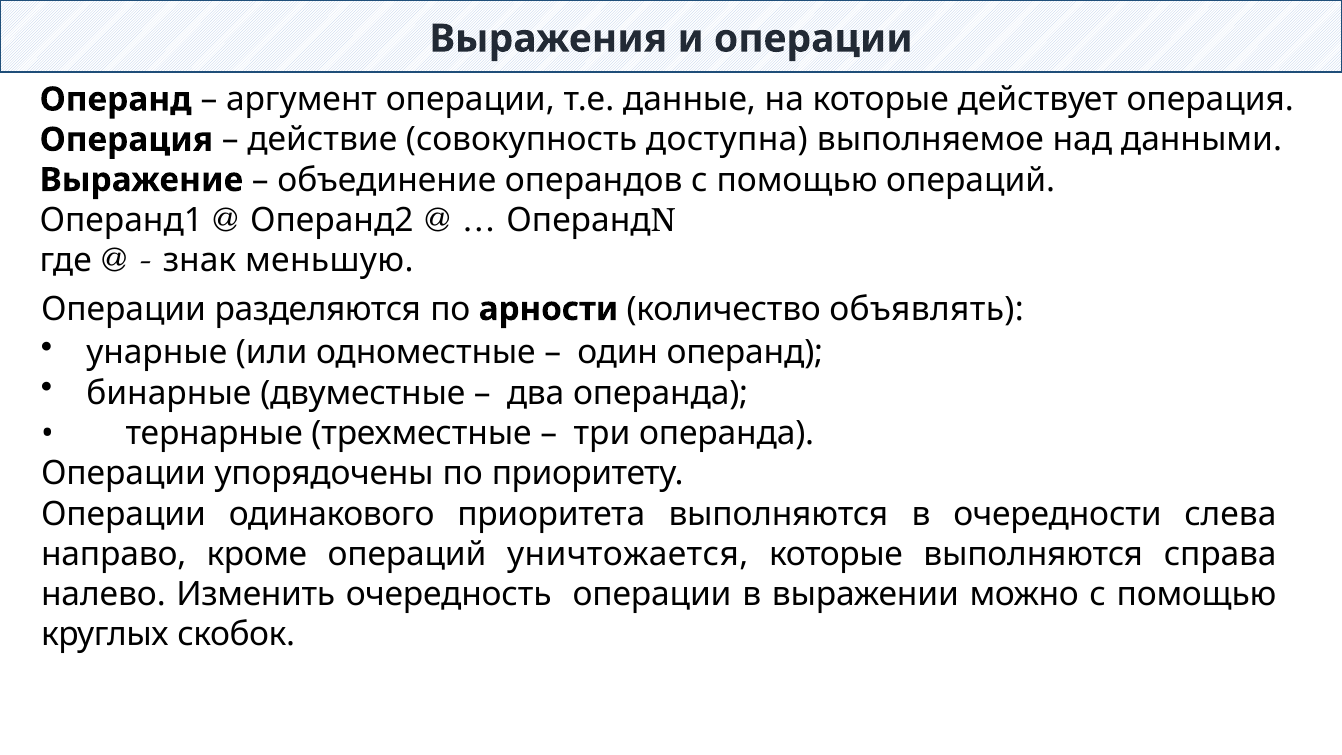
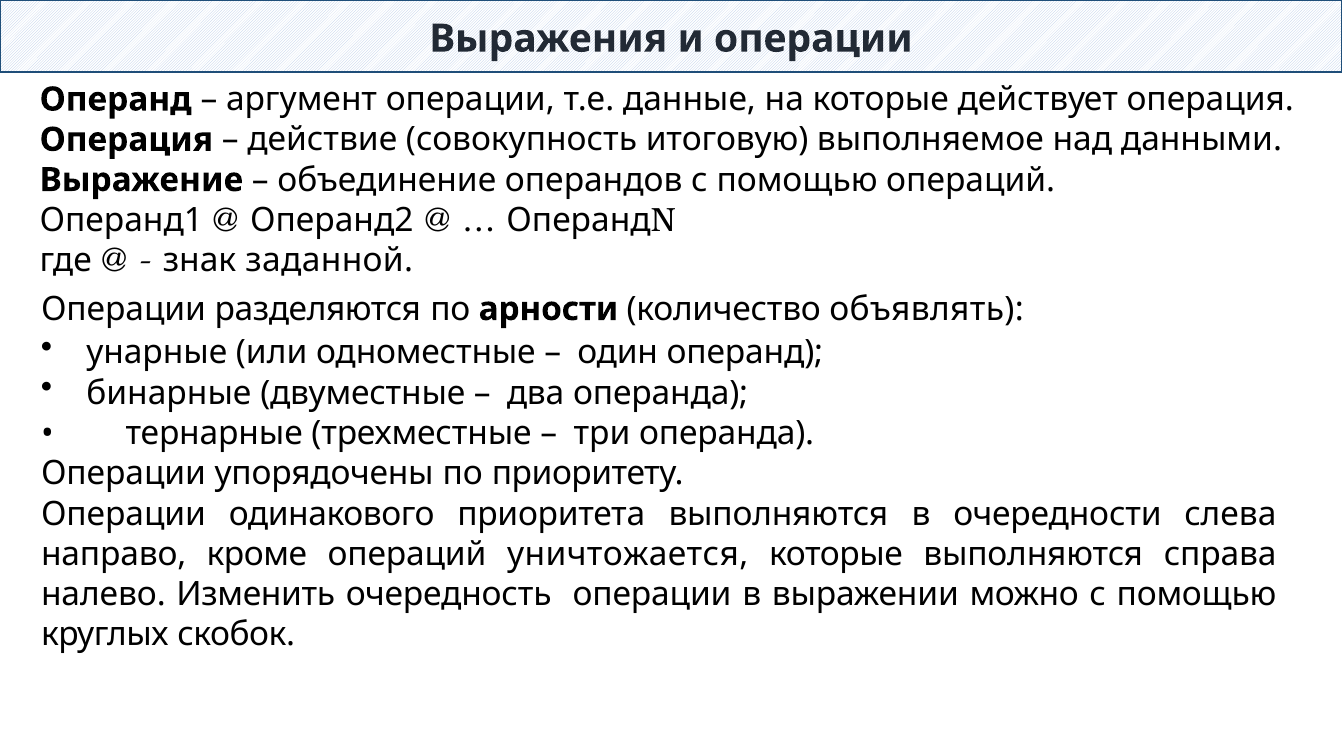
доступна: доступна -> итоговую (727, 140)
меньшую: меньшую -> заданной (329, 260)
